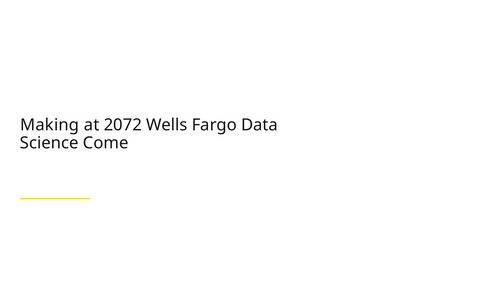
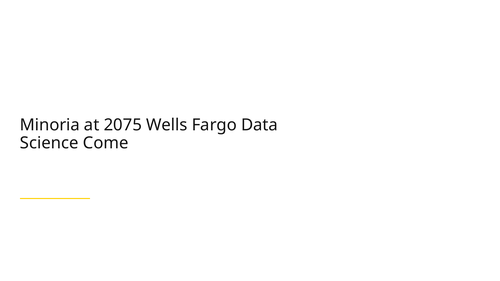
Making: Making -> Minoria (50, 125)
2072: 2072 -> 2075 (123, 125)
